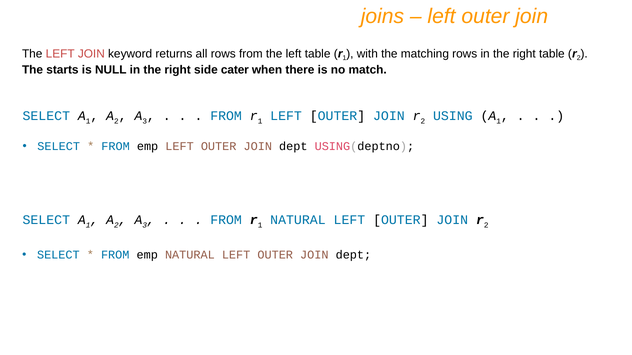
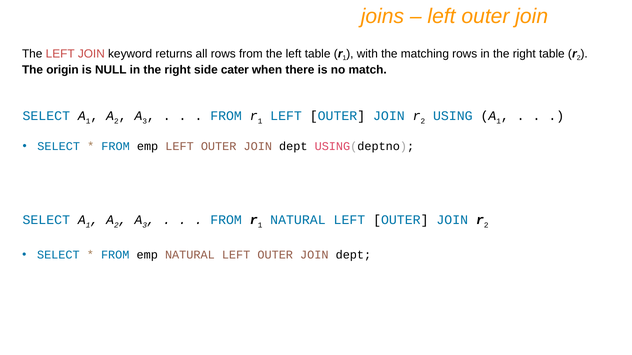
starts: starts -> origin (62, 70)
